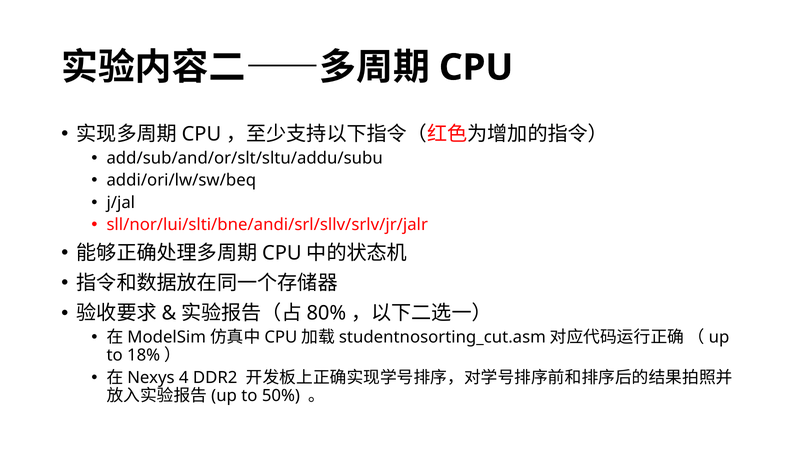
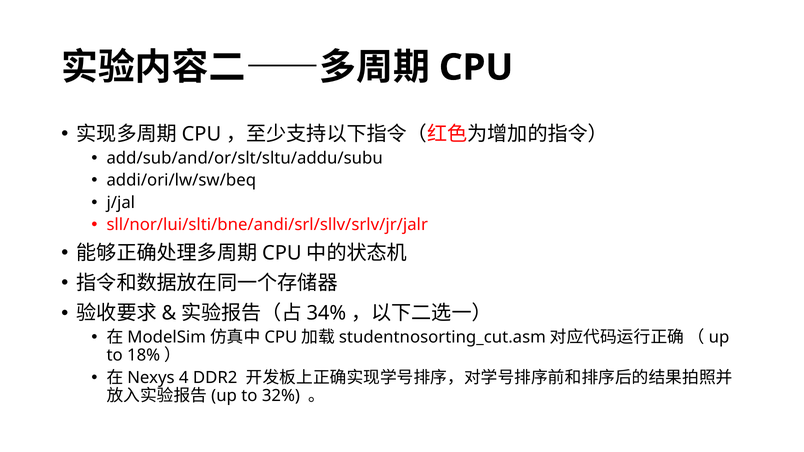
80%: 80% -> 34% (326, 313)
50%: 50% -> 32% (281, 396)
